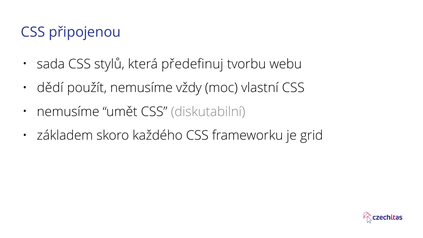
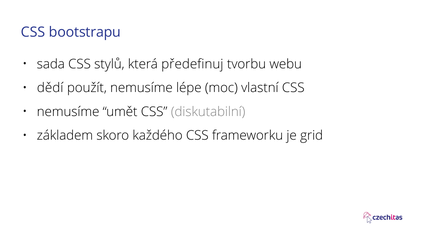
připojenou: připojenou -> bootstrapu (85, 32)
vždy: vždy -> lépe (189, 88)
